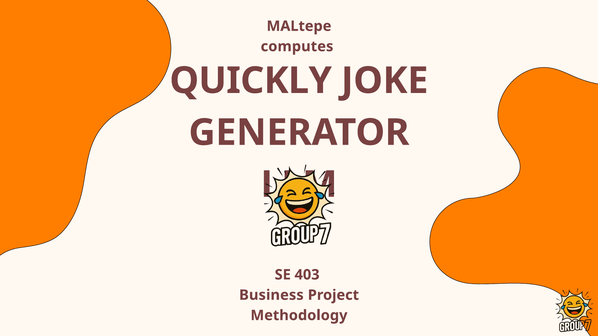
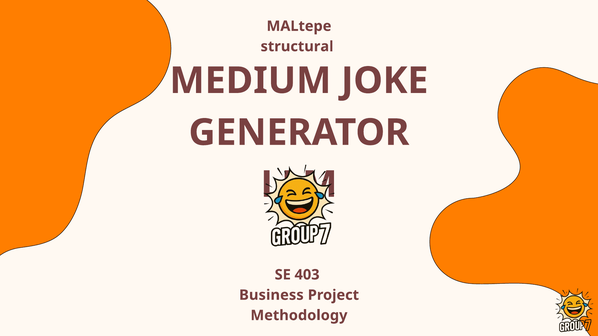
computes: computes -> structural (297, 46)
QUICKLY: QUICKLY -> MEDIUM (250, 81)
